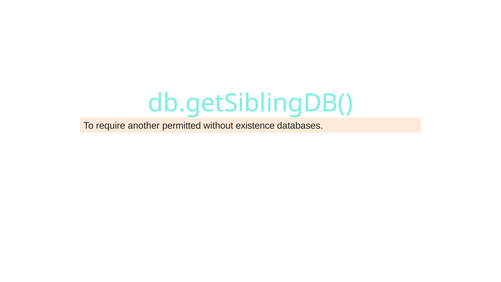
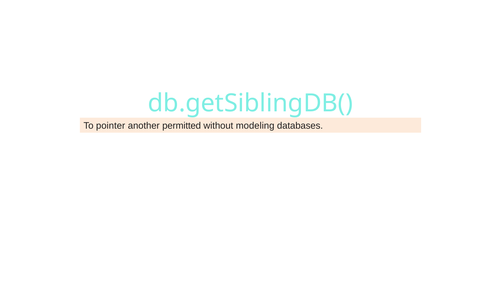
require: require -> pointer (111, 126)
existence: existence -> modeling (255, 126)
